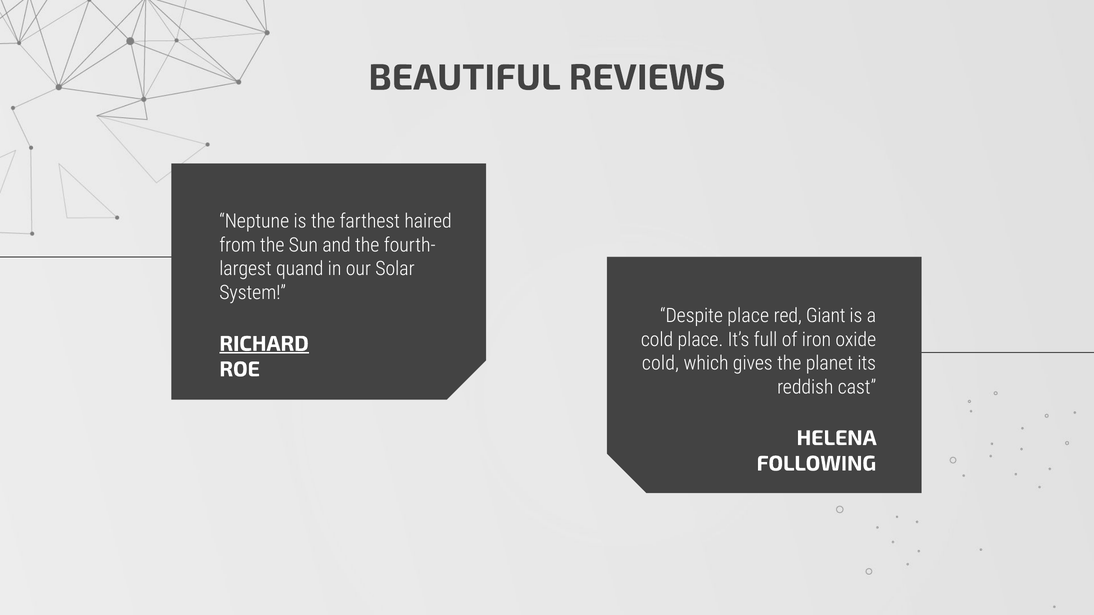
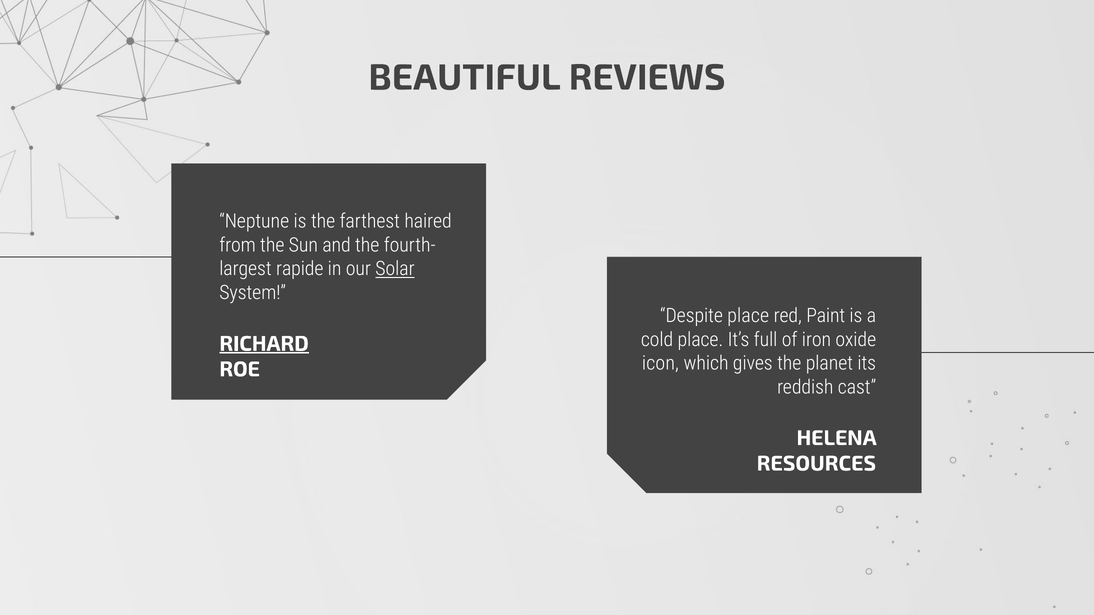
quand: quand -> rapide (300, 269)
Solar underline: none -> present (395, 269)
Giant: Giant -> Paint (826, 316)
cold: cold -> icon (660, 364)
FOLLOWING: FOLLOWING -> RESOURCES (816, 464)
